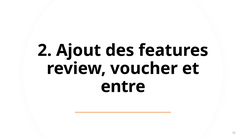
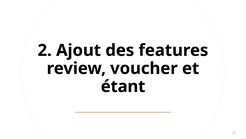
entre: entre -> étant (123, 86)
